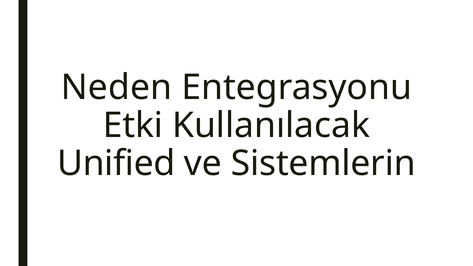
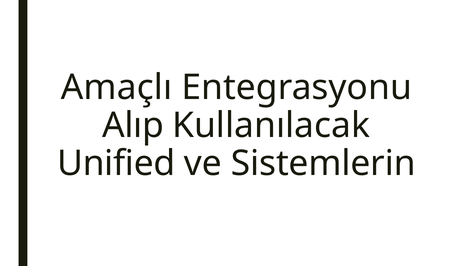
Neden: Neden -> Amaçlı (117, 88)
Etki: Etki -> Alıp (133, 126)
